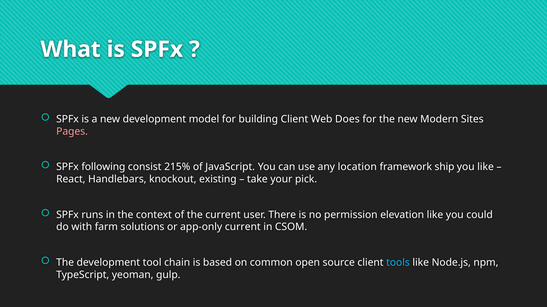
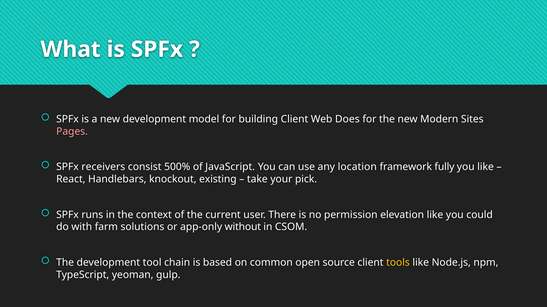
following: following -> receivers (103, 167)
215%: 215% -> 500% (177, 167)
ship: ship -> fully (444, 167)
app-only current: current -> without (243, 227)
tools colour: light blue -> yellow (398, 263)
